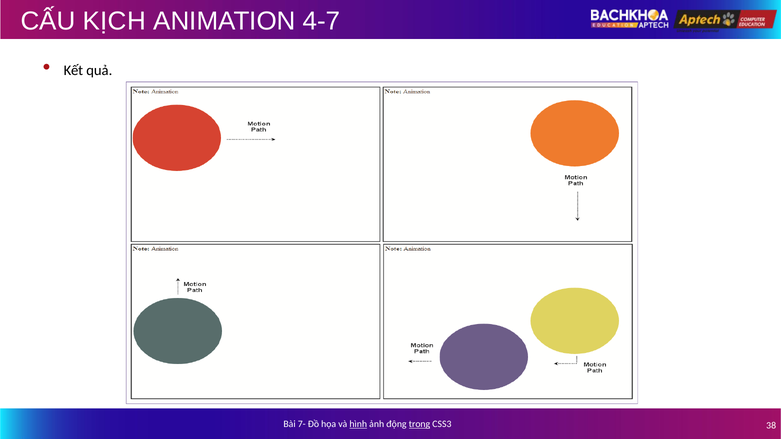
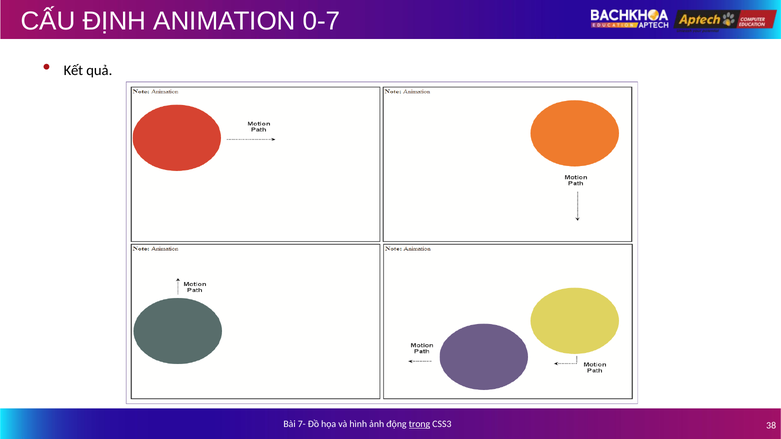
KỊCH: KỊCH -> ĐỊNH (114, 21)
4-7: 4-7 -> 0-7 (322, 21)
hình underline: present -> none (358, 425)
